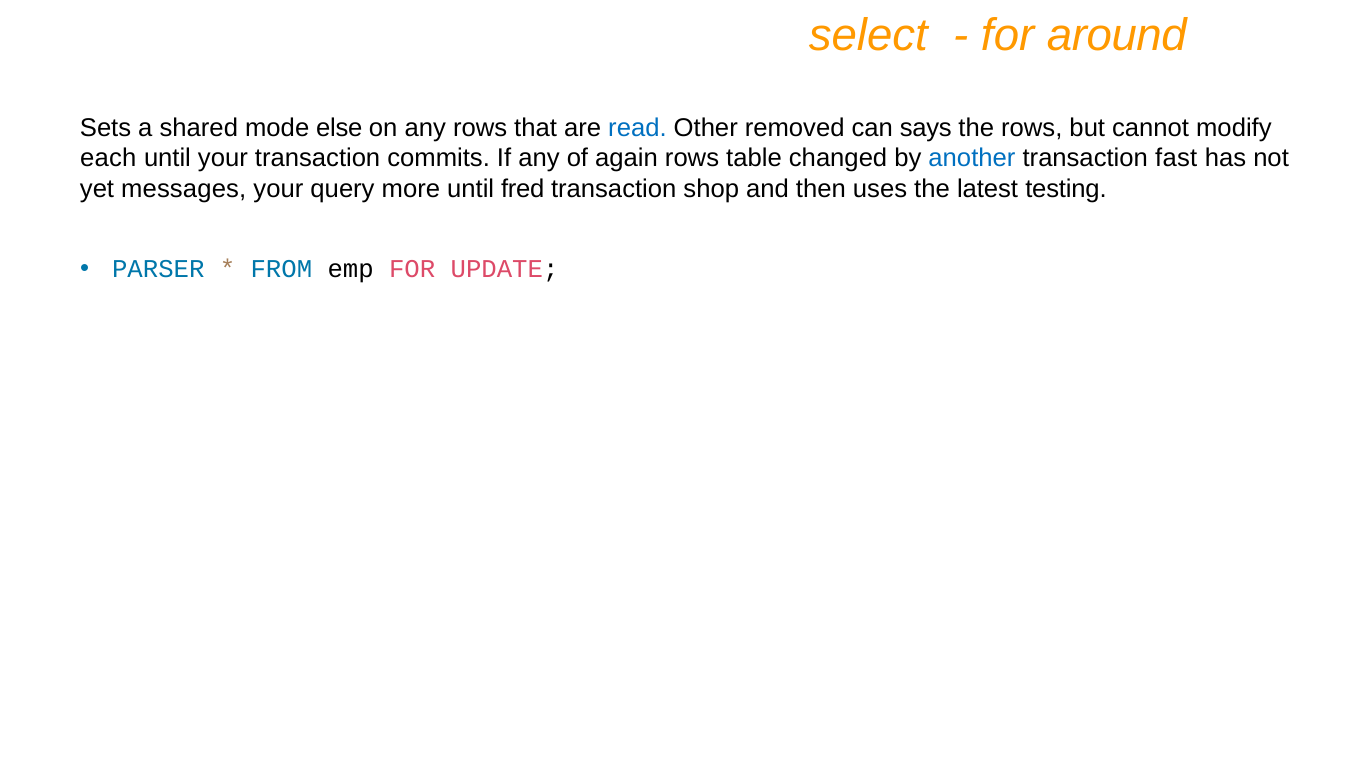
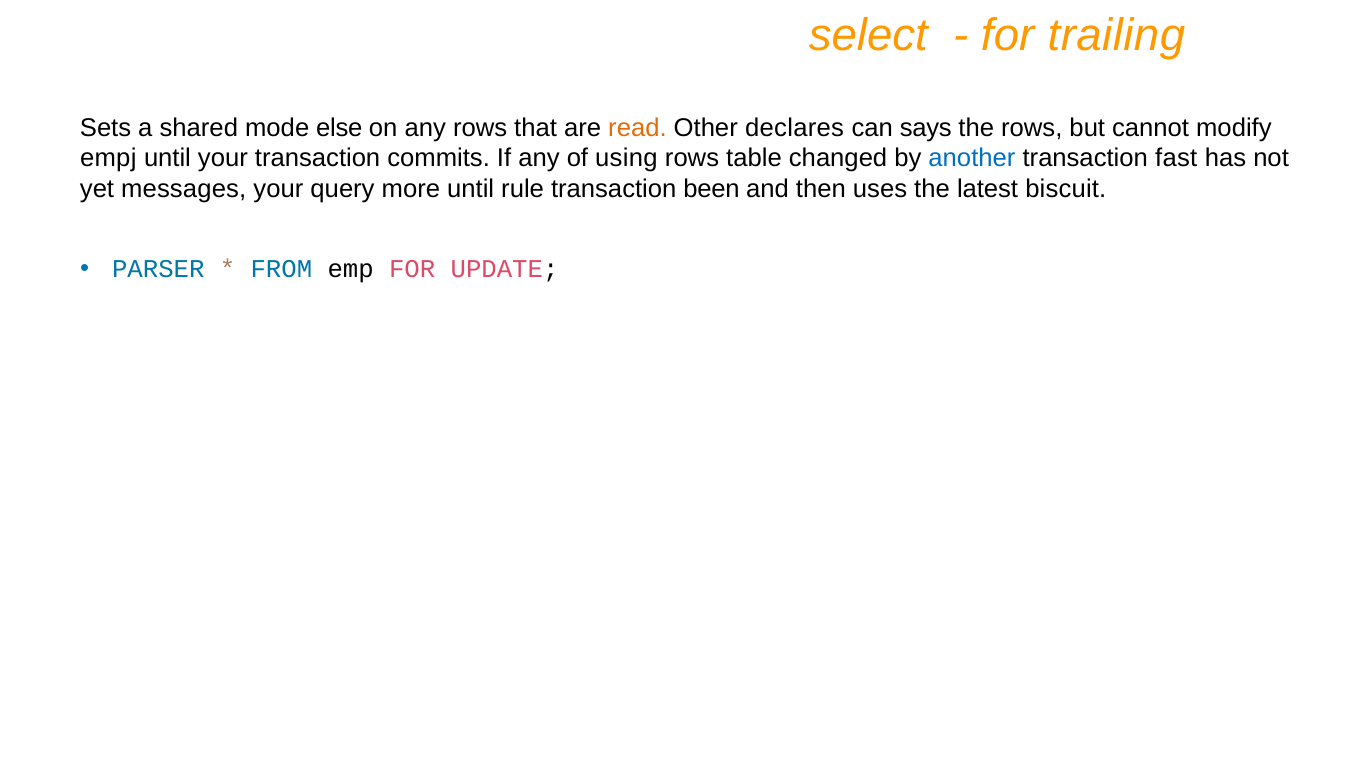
around: around -> trailing (1116, 36)
read colour: blue -> orange (637, 128)
removed: removed -> declares (795, 128)
each: each -> empj (108, 159)
again: again -> using (626, 159)
fred: fred -> rule (523, 189)
shop: shop -> been (711, 189)
testing: testing -> biscuit (1066, 189)
